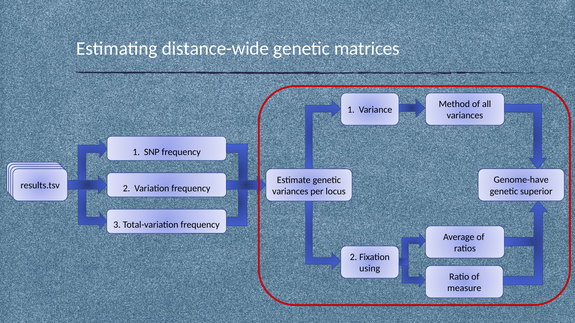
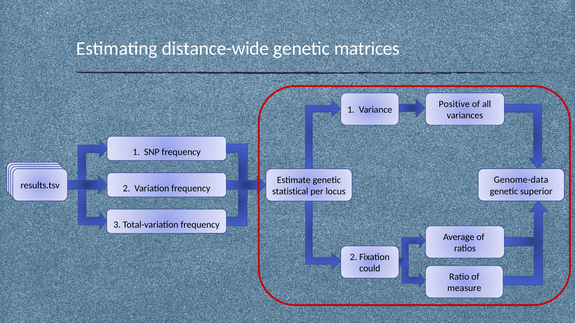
Method: Method -> Positive (454, 104)
Genome-have: Genome-have -> Genome-data (521, 180)
variances: variances -> statistical (290, 192)
using: using -> could (370, 269)
